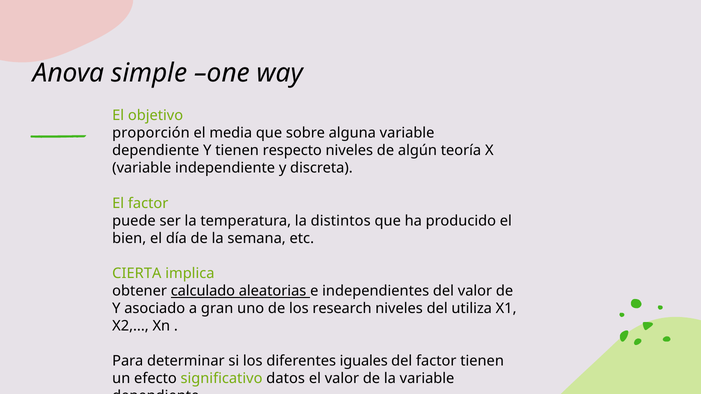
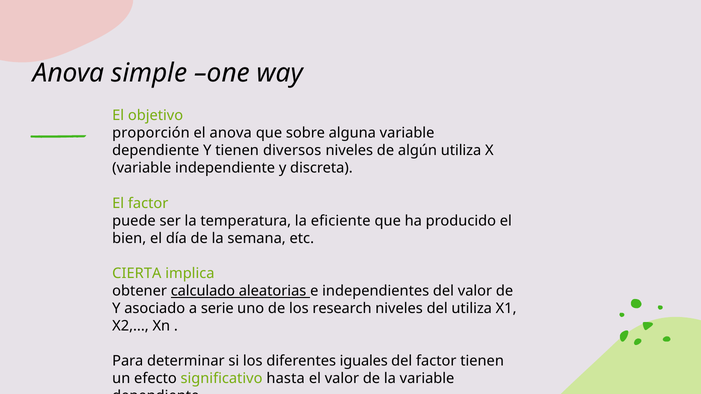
el media: media -> anova (231, 133)
respecto: respecto -> diversos (292, 151)
algún teoría: teoría -> utiliza (461, 151)
distintos: distintos -> eficiente (341, 221)
gran: gran -> serie (217, 309)
datos: datos -> hasta (286, 379)
